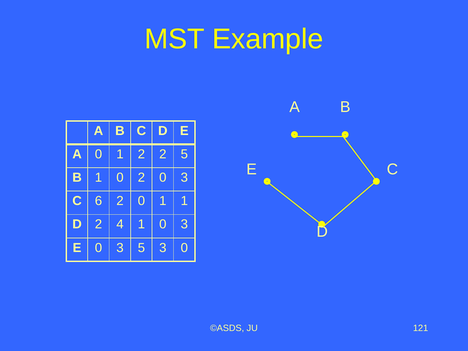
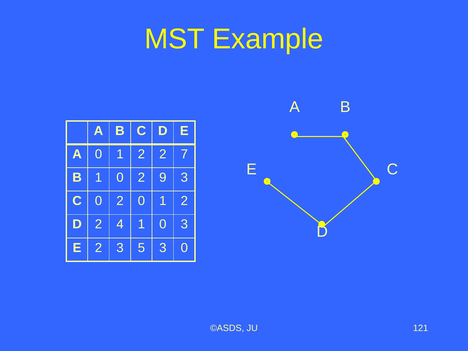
2 5: 5 -> 7 (184, 154)
0 2 0: 0 -> 9 (163, 178)
C 6: 6 -> 0 (99, 201)
2 0 1 1: 1 -> 2 (184, 201)
E 0: 0 -> 2 (99, 248)
